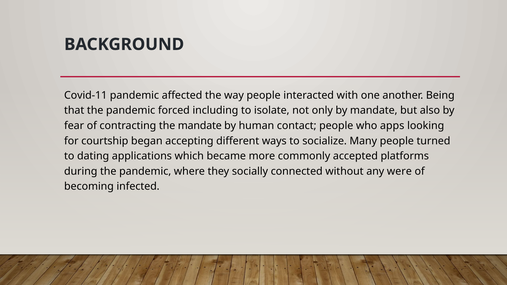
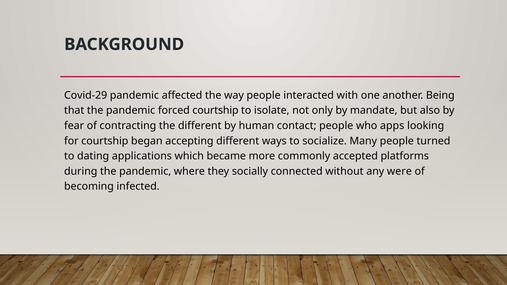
Covid-11: Covid-11 -> Covid-29 (86, 95)
forced including: including -> courtship (215, 111)
the mandate: mandate -> different (200, 126)
